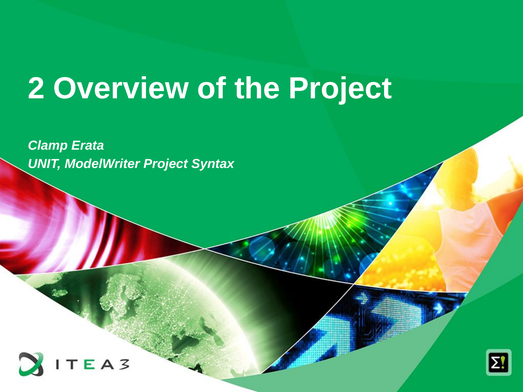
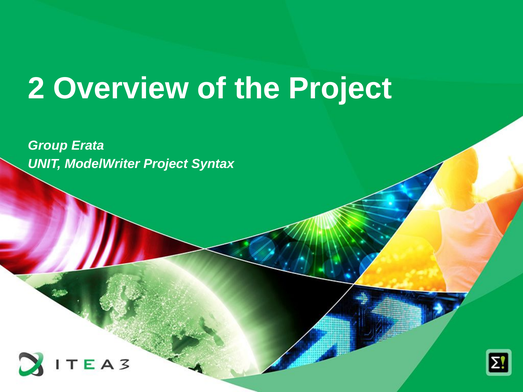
Clamp: Clamp -> Group (48, 146)
